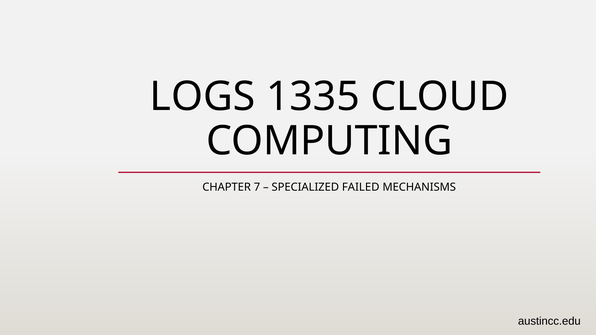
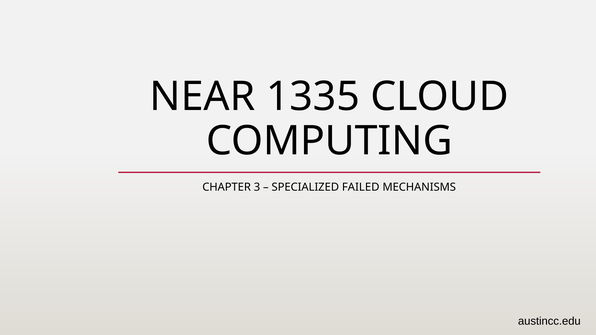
LOGS: LOGS -> NEAR (202, 97)
7: 7 -> 3 (257, 187)
